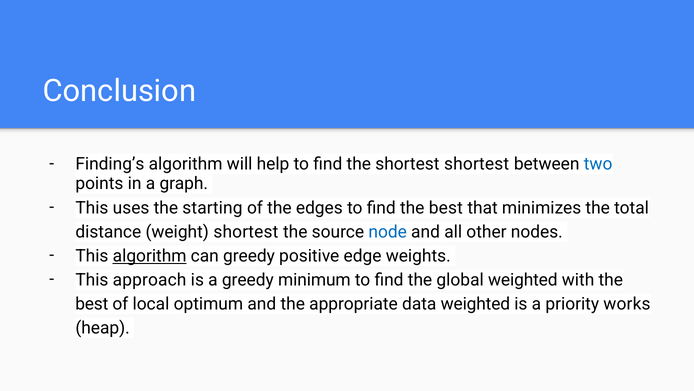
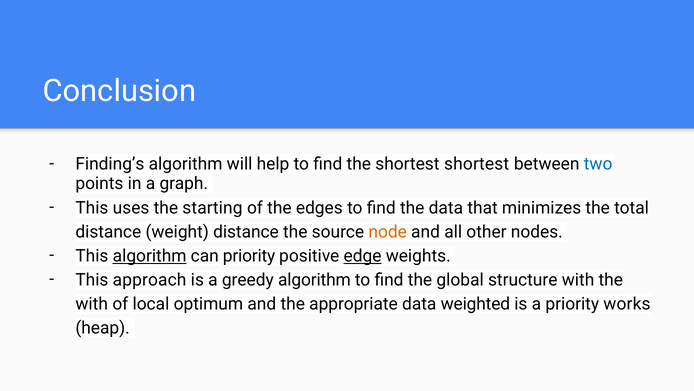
find the best: best -> data (446, 208)
weight shortest: shortest -> distance (246, 232)
node colour: blue -> orange (388, 232)
can greedy: greedy -> priority (249, 256)
edge underline: none -> present (363, 256)
greedy minimum: minimum -> algorithm (314, 280)
global weighted: weighted -> structure (523, 280)
best: best -> with (92, 304)
